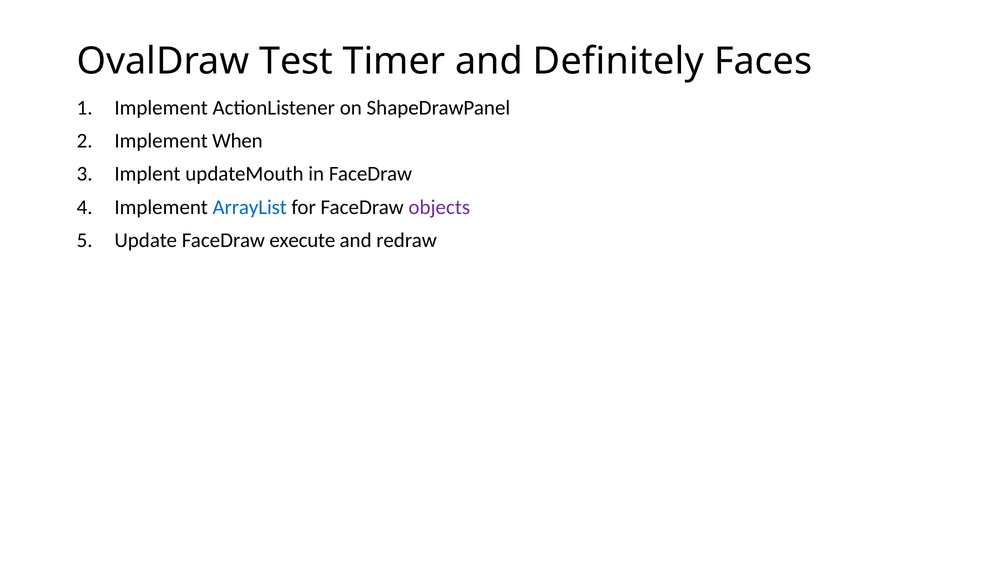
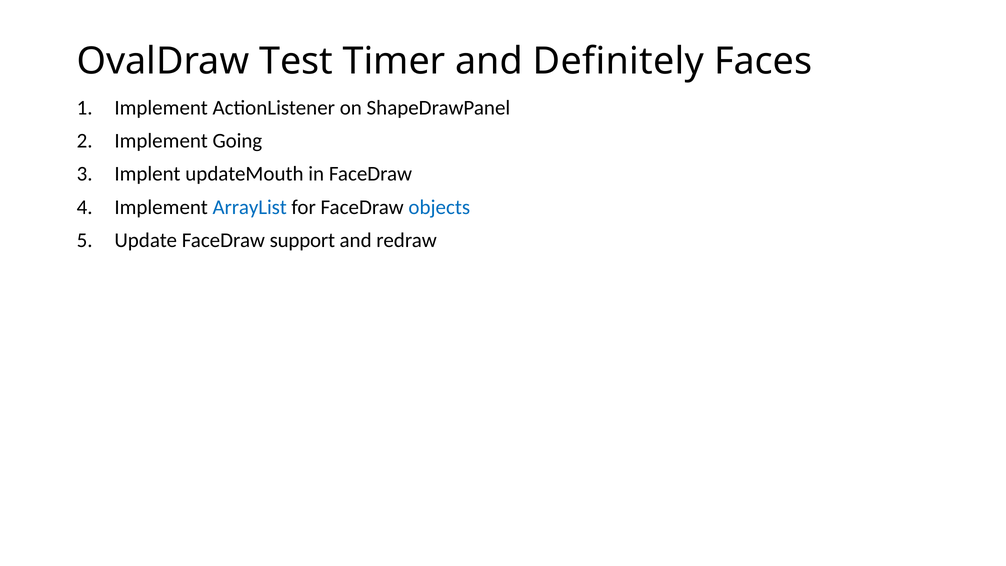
When: When -> Going (237, 141)
objects colour: purple -> blue (439, 207)
execute: execute -> support (302, 240)
